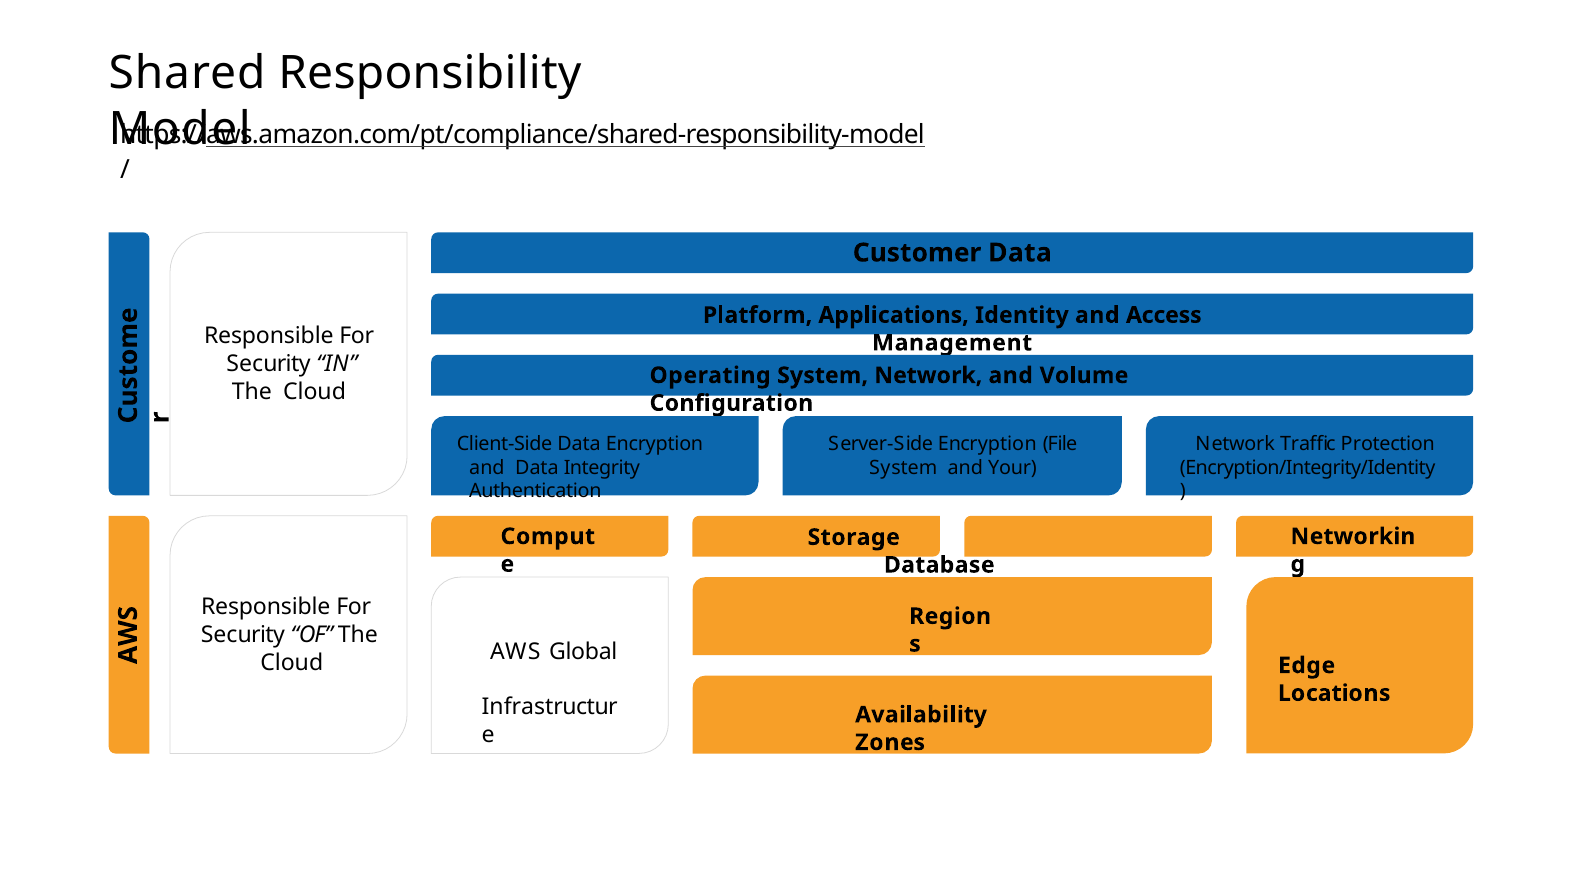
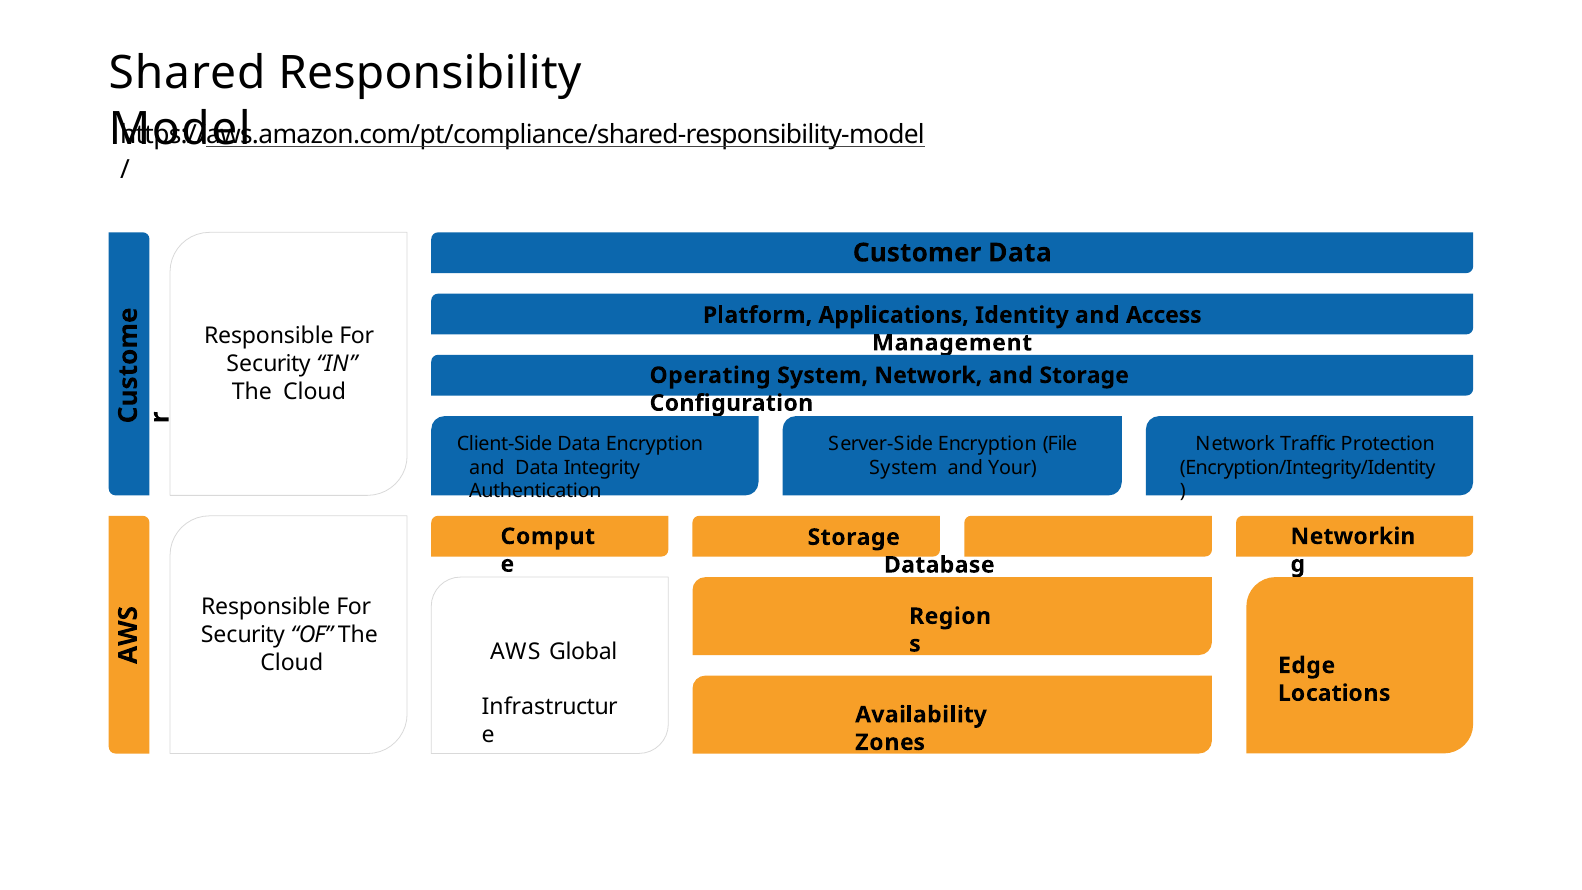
and Volume: Volume -> Storage (1084, 375)
